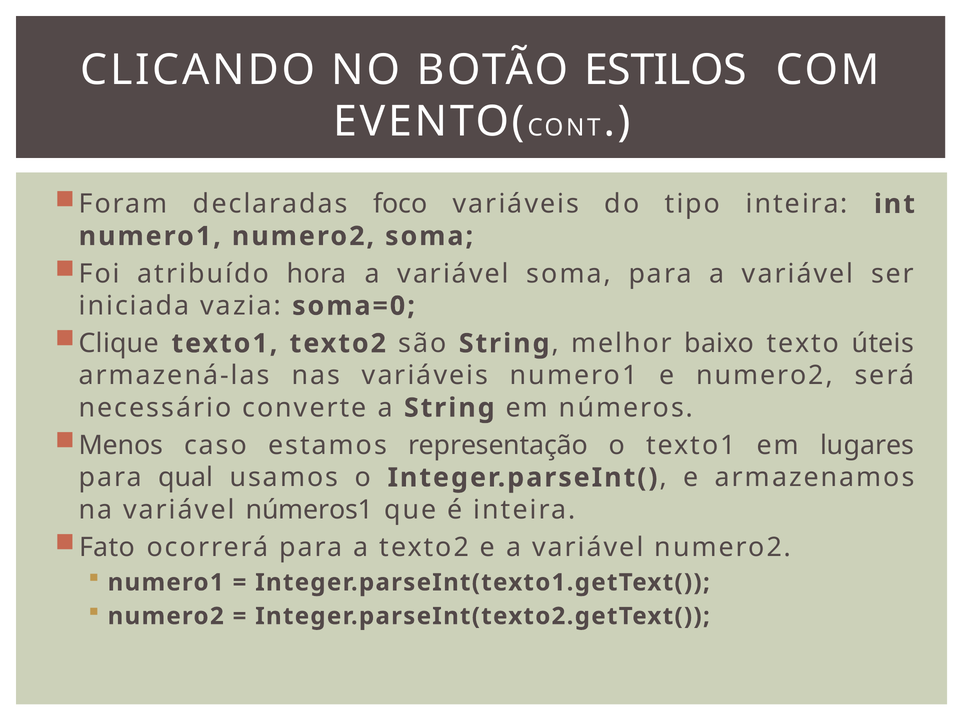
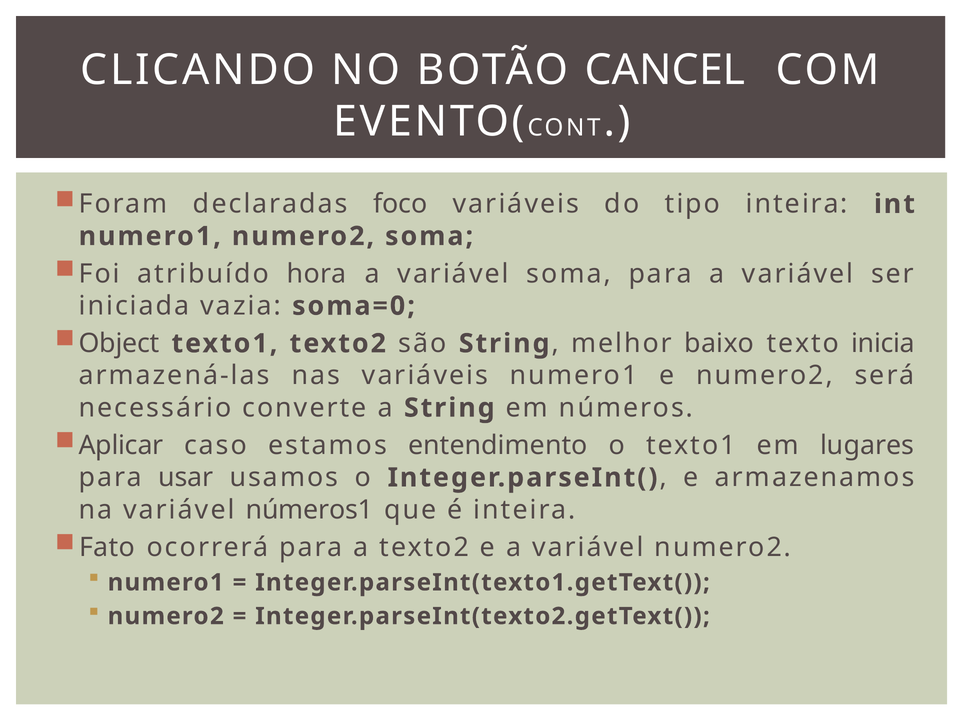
ESTILOS: ESTILOS -> CANCEL (665, 70)
Clique: Clique -> Object (119, 343)
úteis: úteis -> inicia (883, 343)
Menos: Menos -> Aplicar (121, 445)
representação: representação -> entendimento (498, 445)
qual: qual -> usar (186, 478)
